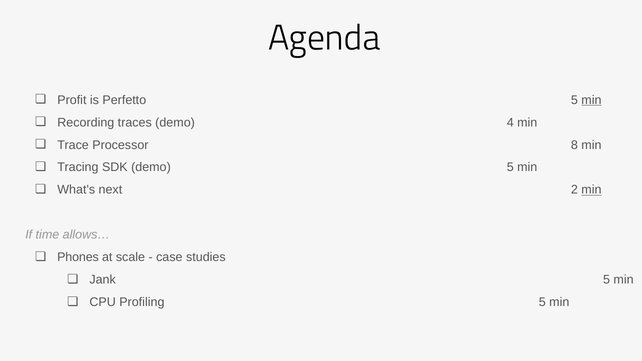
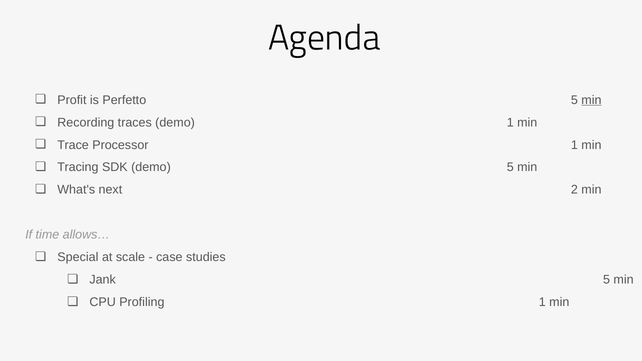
demo 4: 4 -> 1 (510, 122)
Processor 8: 8 -> 1 (574, 145)
min underline: present -> none (591, 190)
Phones: Phones -> Special (78, 257)
Profiling 5: 5 -> 1 (542, 302)
